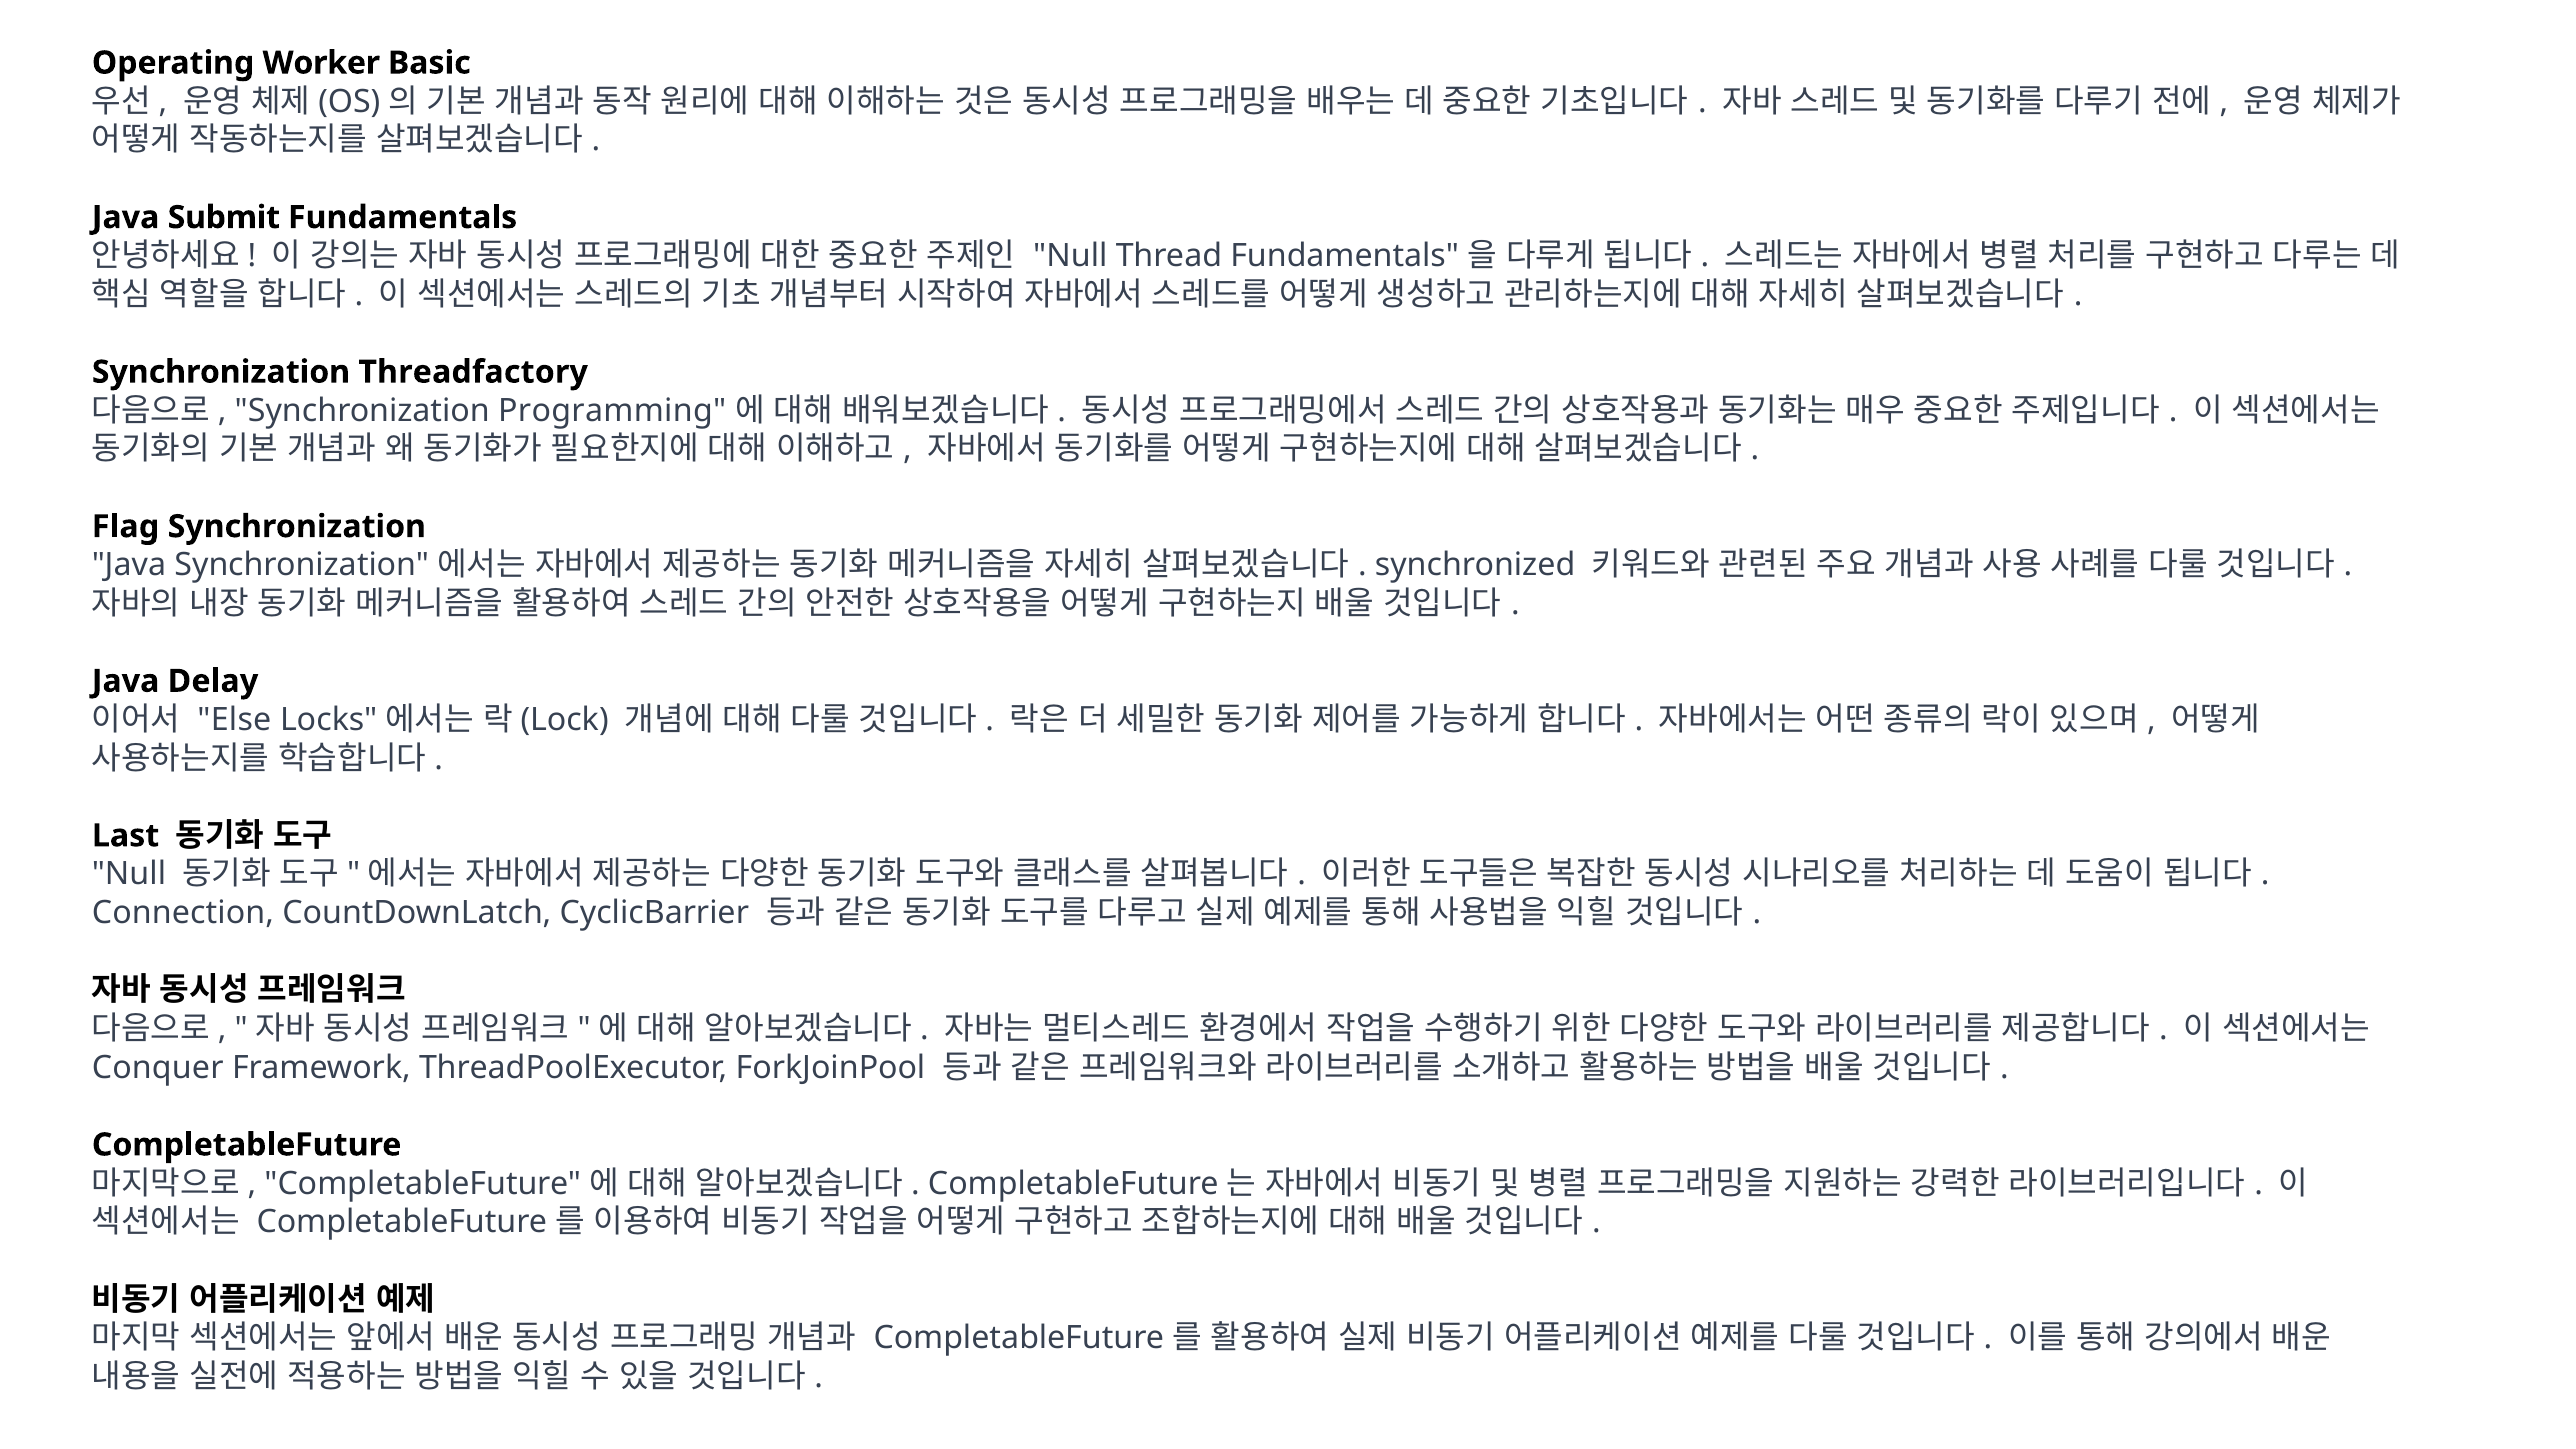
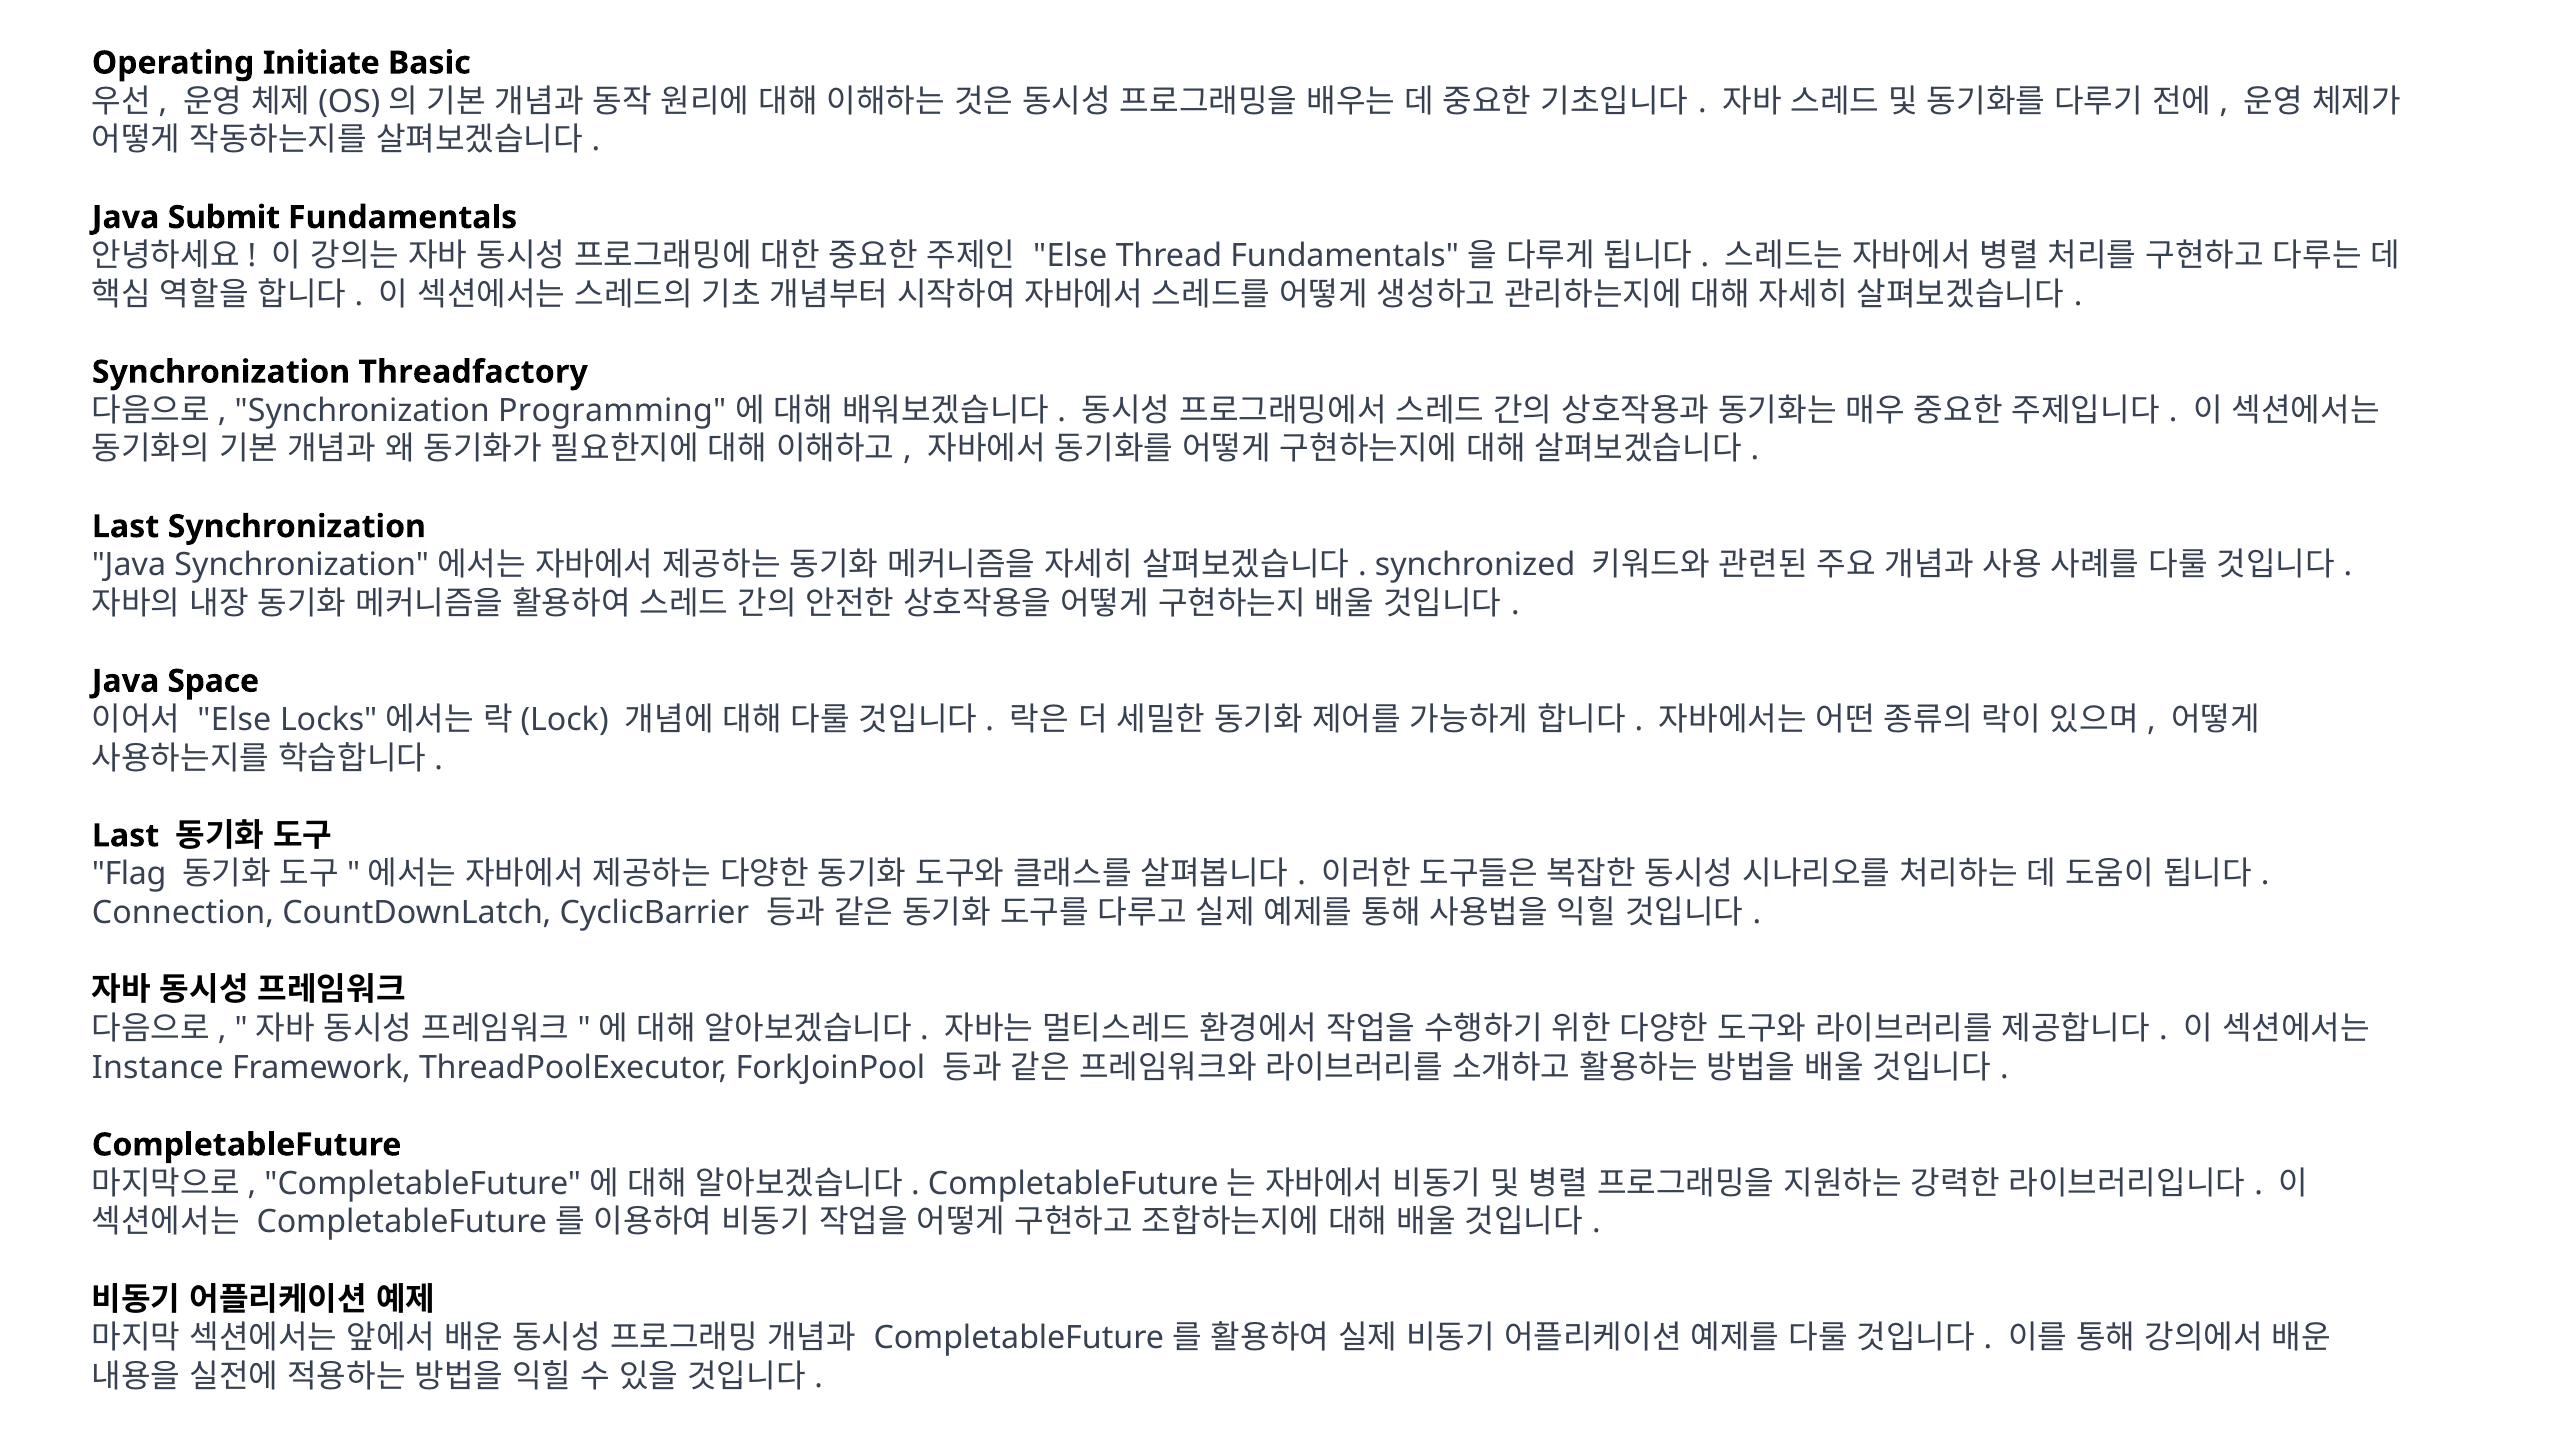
Worker: Worker -> Initiate (321, 63)
Null: Null -> Else (1070, 256)
Flag: Flag -> Last (126, 527)
Delay: Delay -> Space (213, 681)
Null: Null -> Flag (129, 874)
Conquer: Conquer -> Instance (158, 1068)
